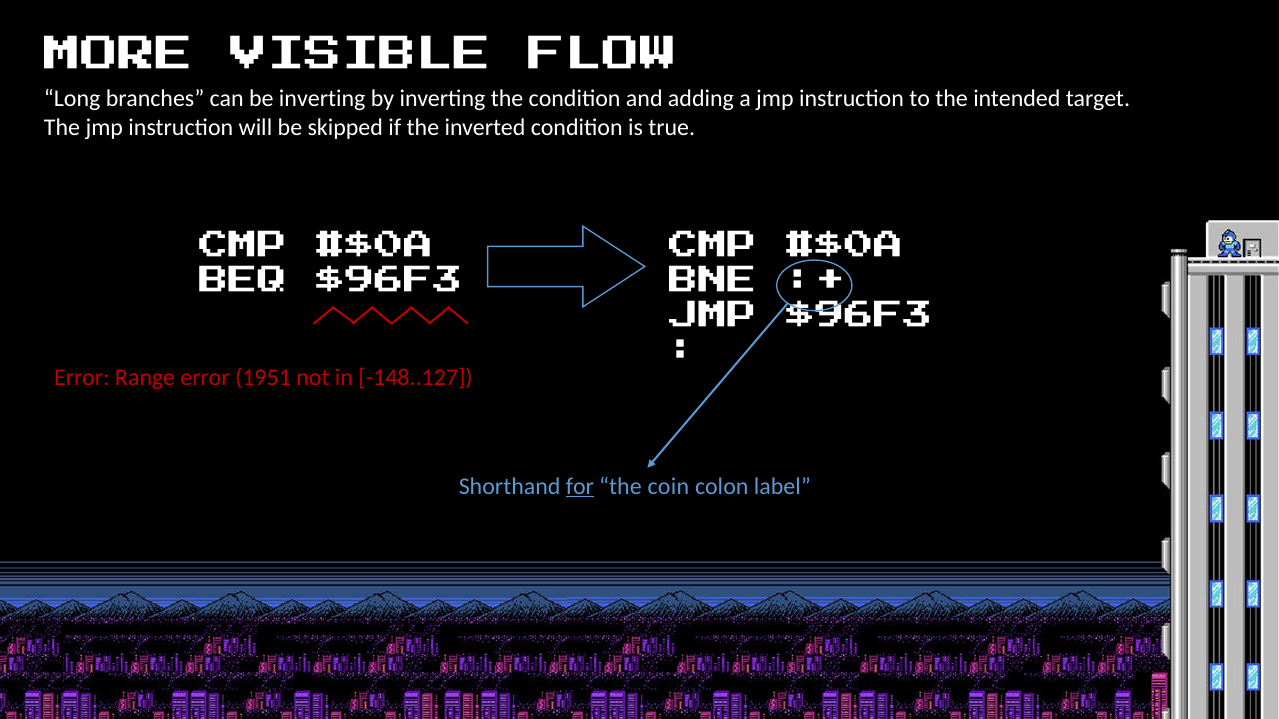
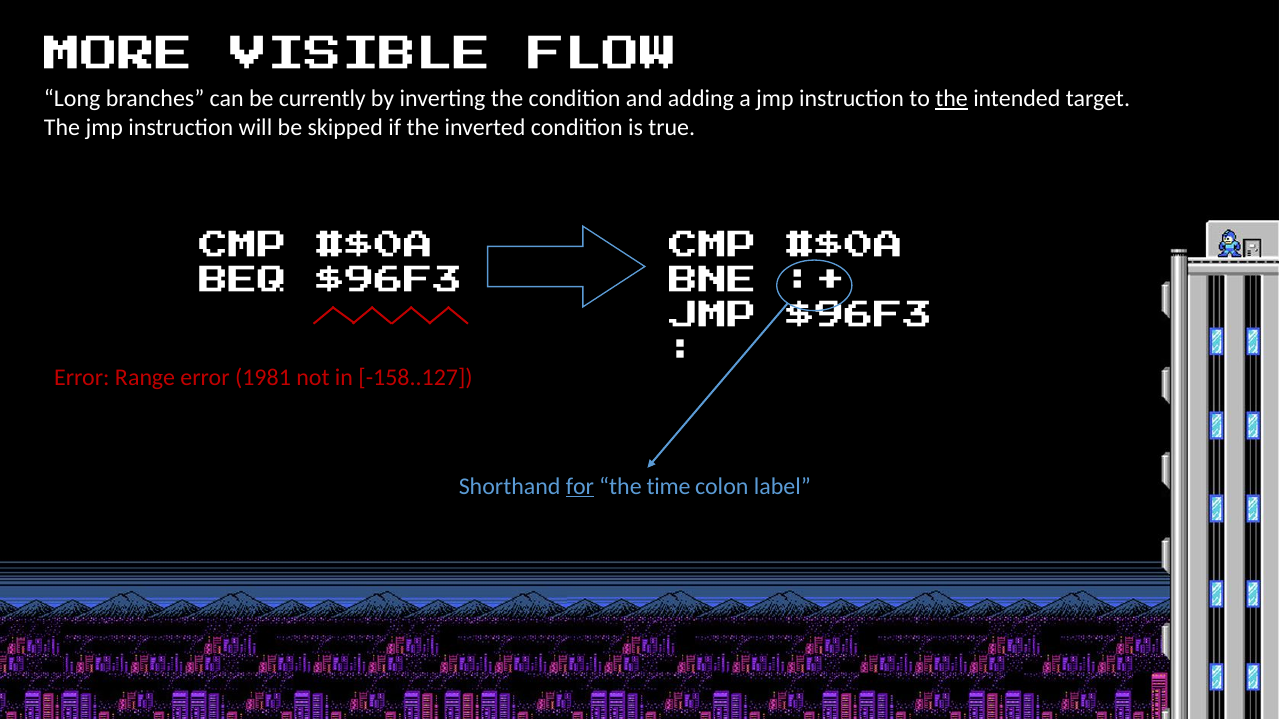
be inverting: inverting -> currently (322, 99)
the underline: none -> present (952, 99)
1951: 1951 -> 1981 (263, 378)
-148..127: -148..127 -> -158..127 (416, 378)
coin: coin -> time (669, 487)
